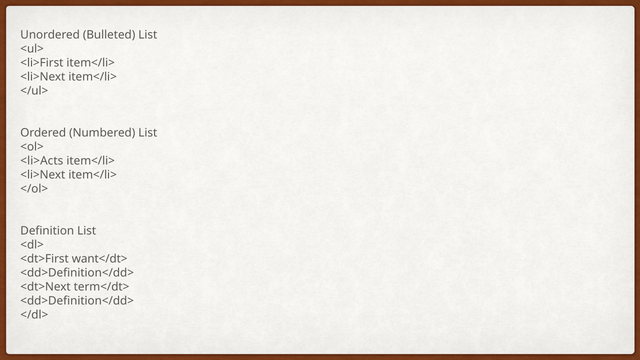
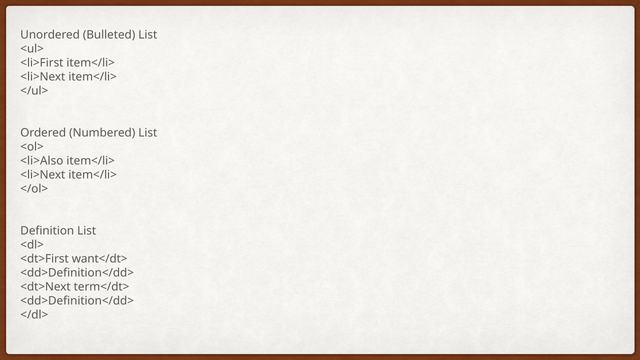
<li>Acts: <li>Acts -> <li>Also (42, 161)
